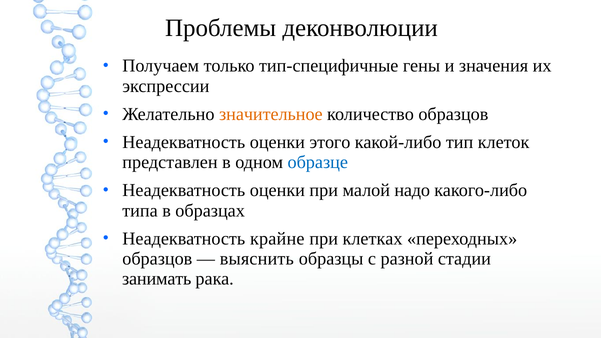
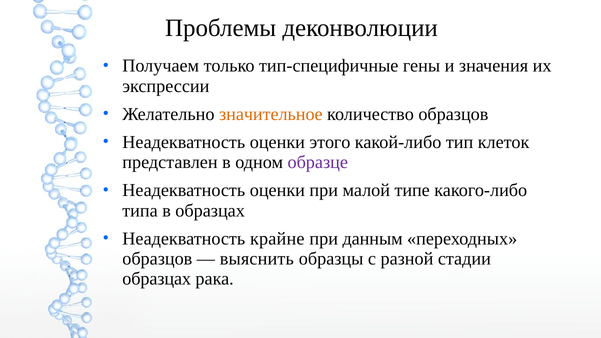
образце colour: blue -> purple (318, 162)
надо: надо -> типе (412, 190)
клетках: клетках -> данным (373, 239)
занимать: занимать -> образцах (157, 279)
